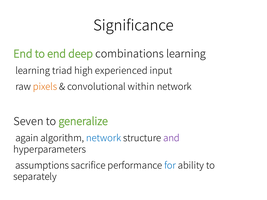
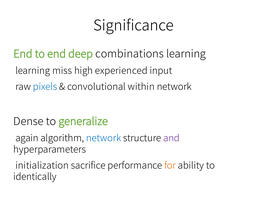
triad: triad -> miss (62, 71)
pixels colour: orange -> blue (45, 87)
Seven: Seven -> Dense (28, 122)
assumptions: assumptions -> initialization (42, 166)
for colour: blue -> orange (170, 166)
separately: separately -> identically (35, 177)
